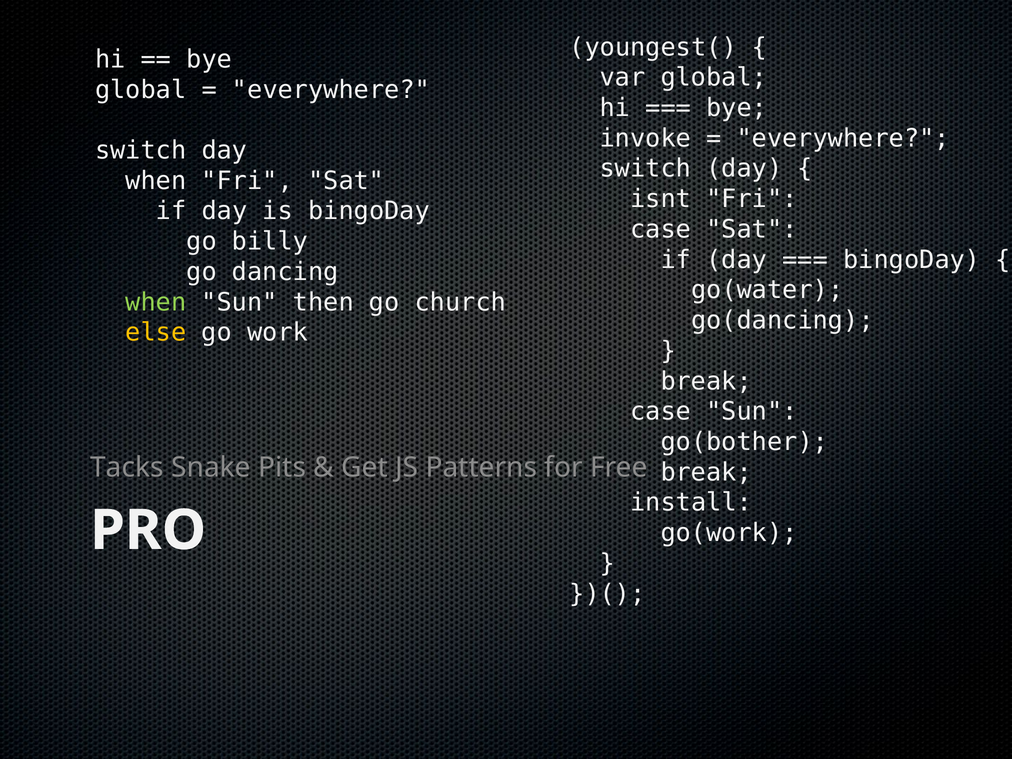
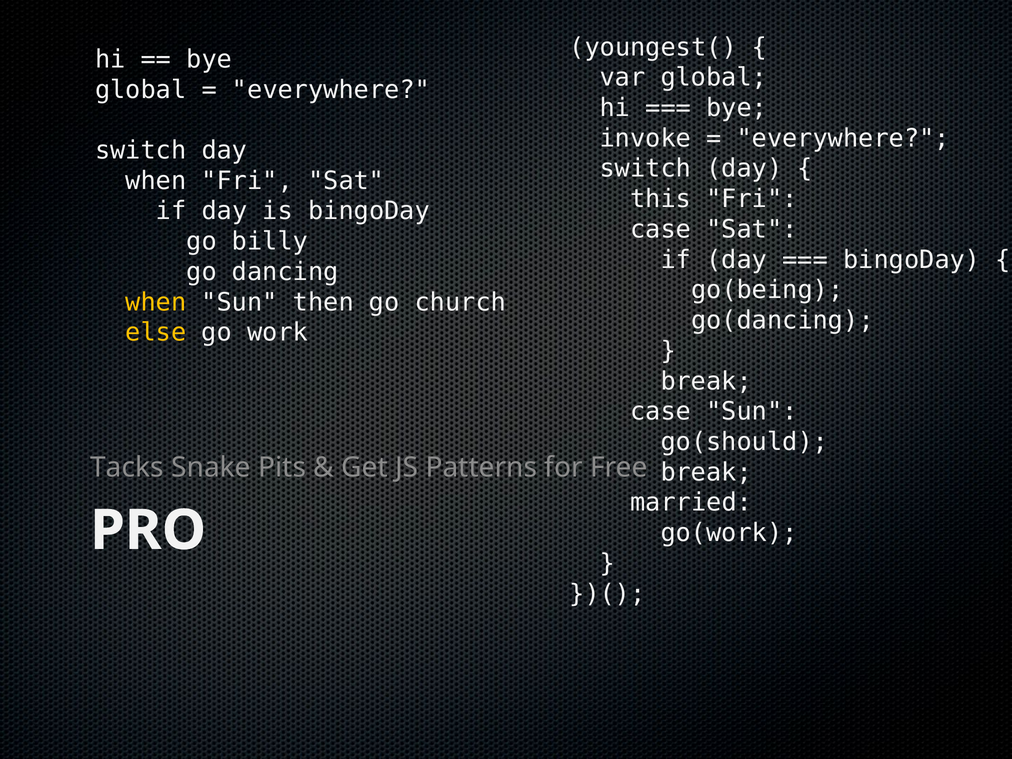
isnt: isnt -> this (661, 199)
go(water: go(water -> go(being (767, 290)
when colour: light green -> yellow (156, 302)
go(bother: go(bother -> go(should (744, 442)
install: install -> married (691, 503)
